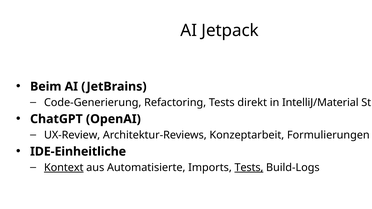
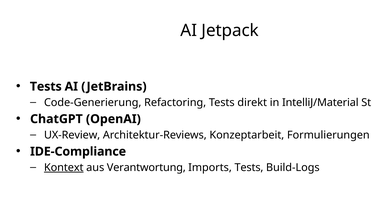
Beim: Beim -> Tests (46, 87)
IDE-Einheitliche: IDE-Einheitliche -> IDE-Compliance (78, 152)
Automatisierte: Automatisierte -> Verantwortung (146, 168)
Tests underline: present -> none (249, 168)
